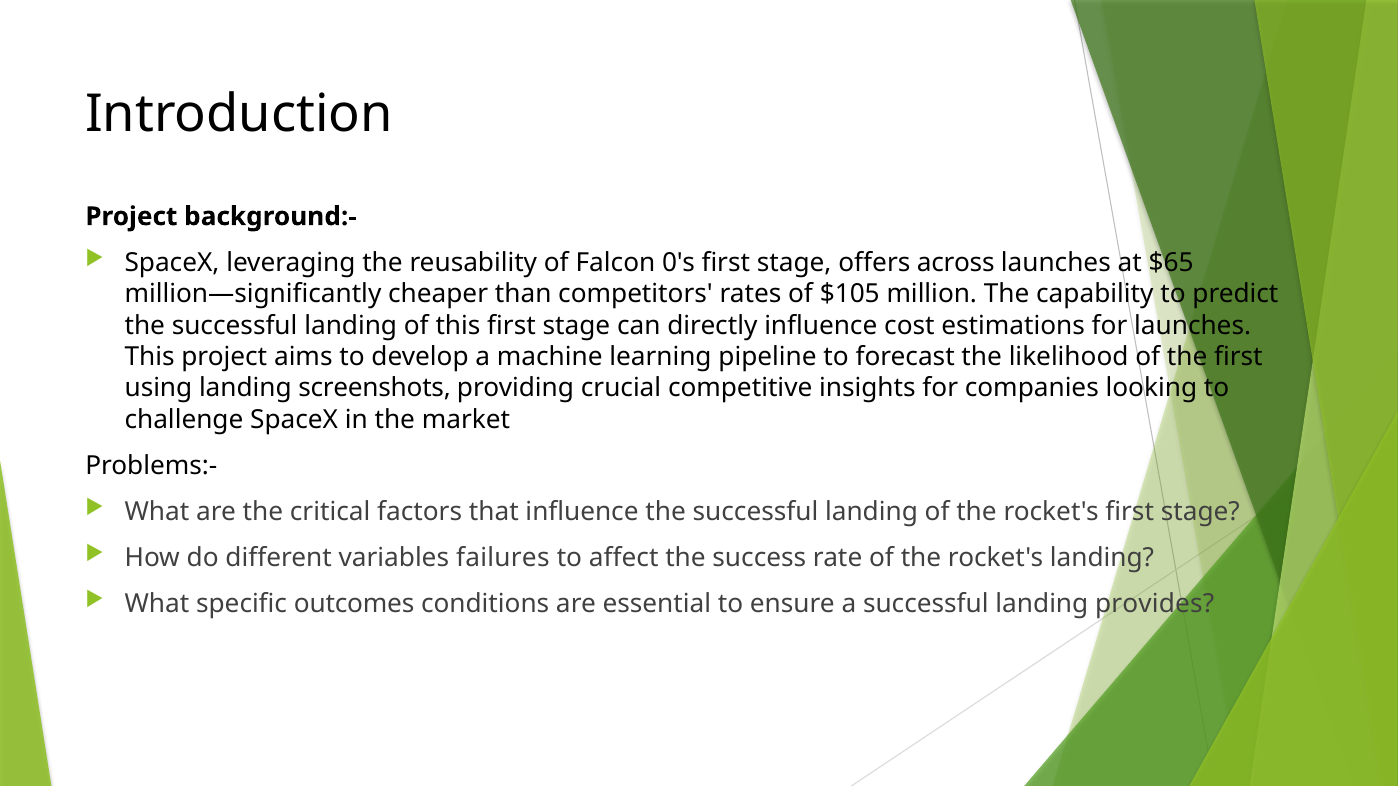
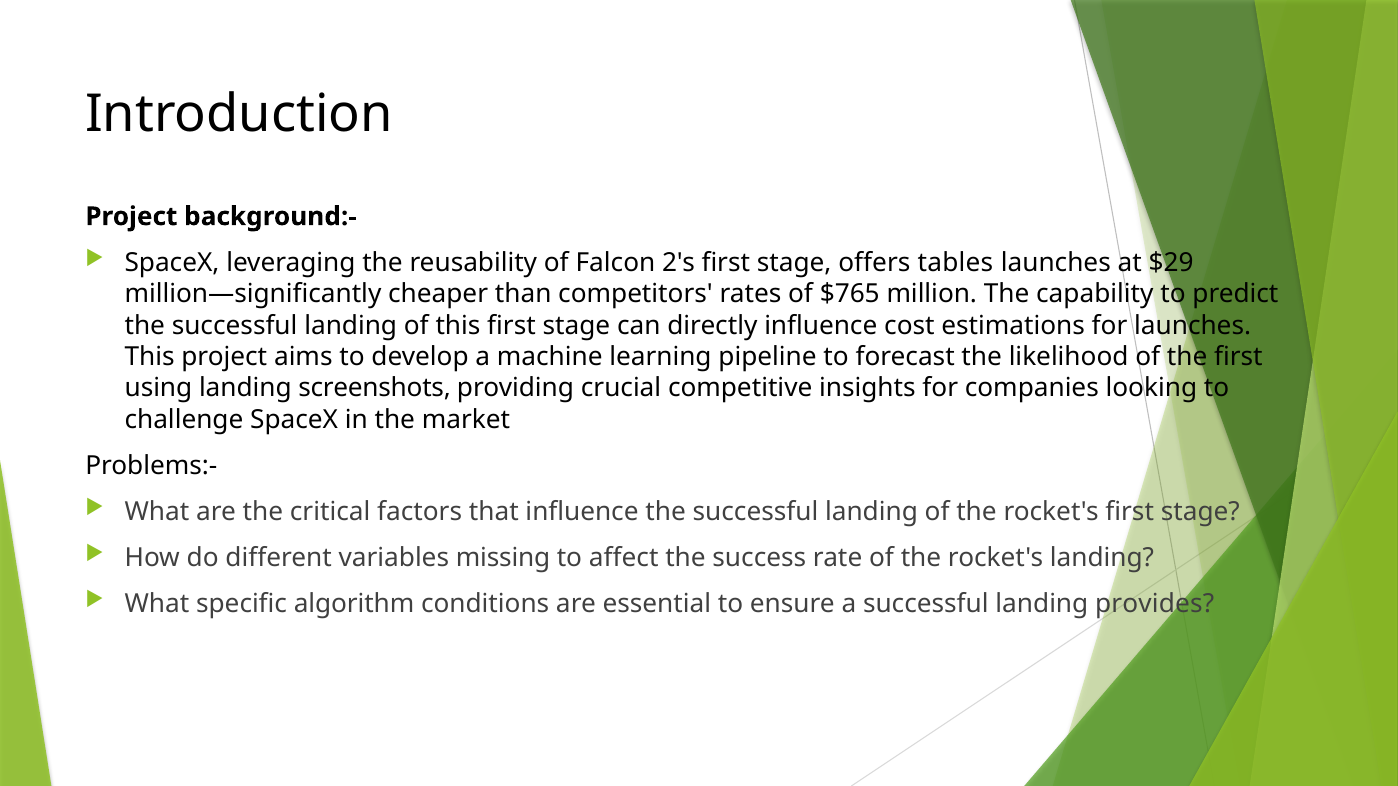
0's: 0's -> 2's (678, 263)
across: across -> tables (955, 263)
$65: $65 -> $29 (1171, 263)
$105: $105 -> $765 (850, 294)
failures: failures -> missing (503, 558)
outcomes: outcomes -> algorithm (354, 604)
